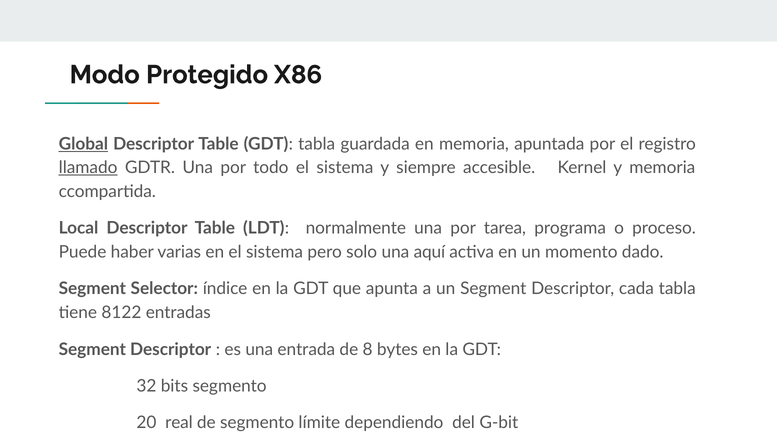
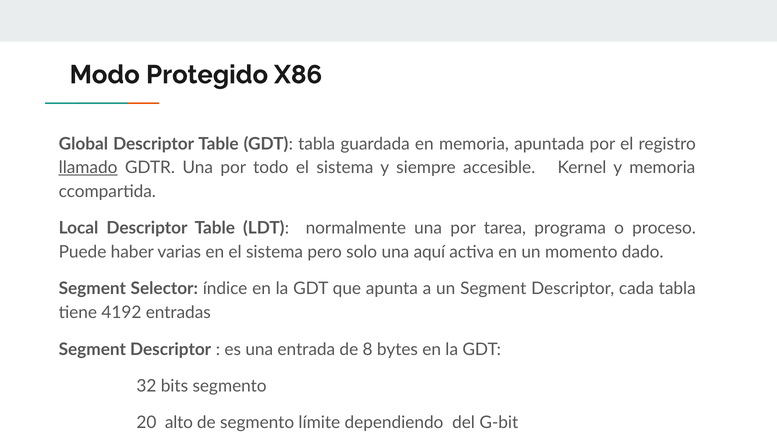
Global underline: present -> none (83, 144)
8122: 8122 -> 4192 (121, 313)
real: real -> alto (179, 423)
